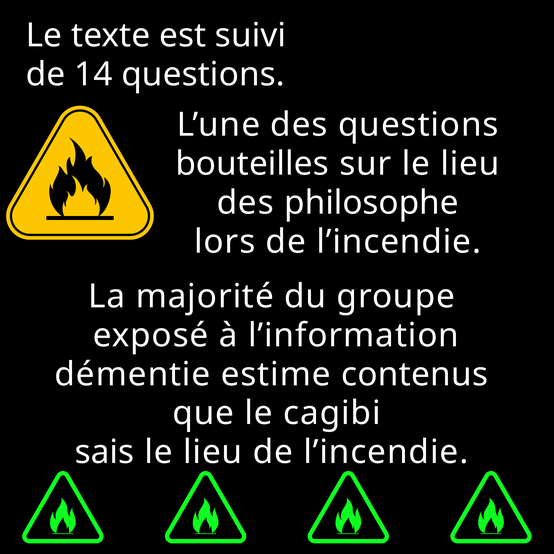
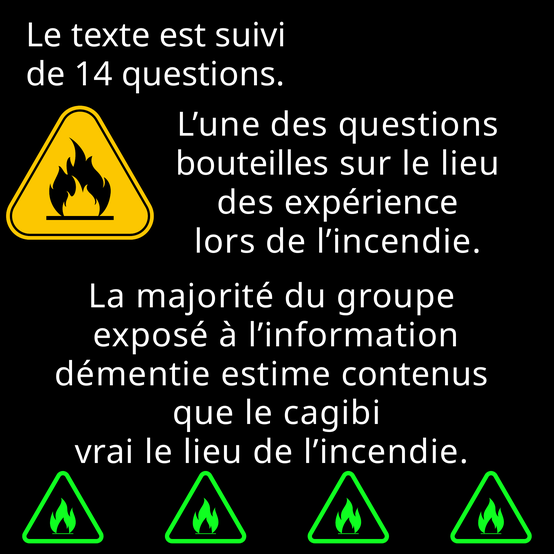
philosophe: philosophe -> expérience (371, 203)
sais: sais -> vrai (104, 452)
